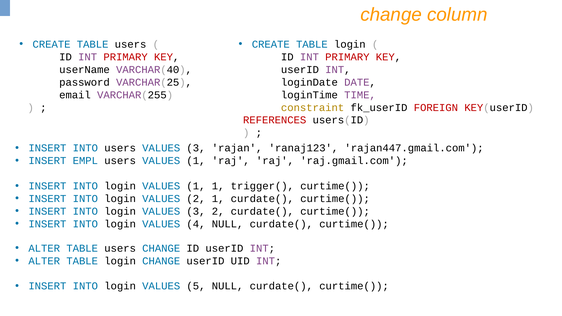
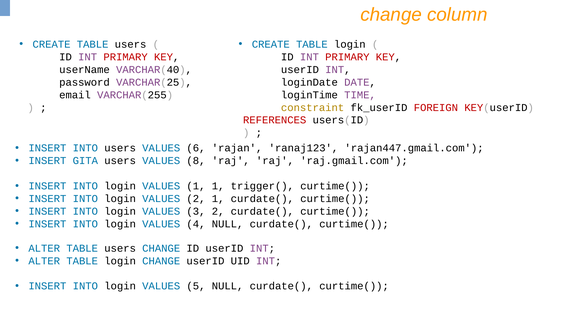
users VALUES 3: 3 -> 6 (196, 148)
EMPL: EMPL -> GITA (85, 161)
users VALUES 1: 1 -> 8 (196, 161)
